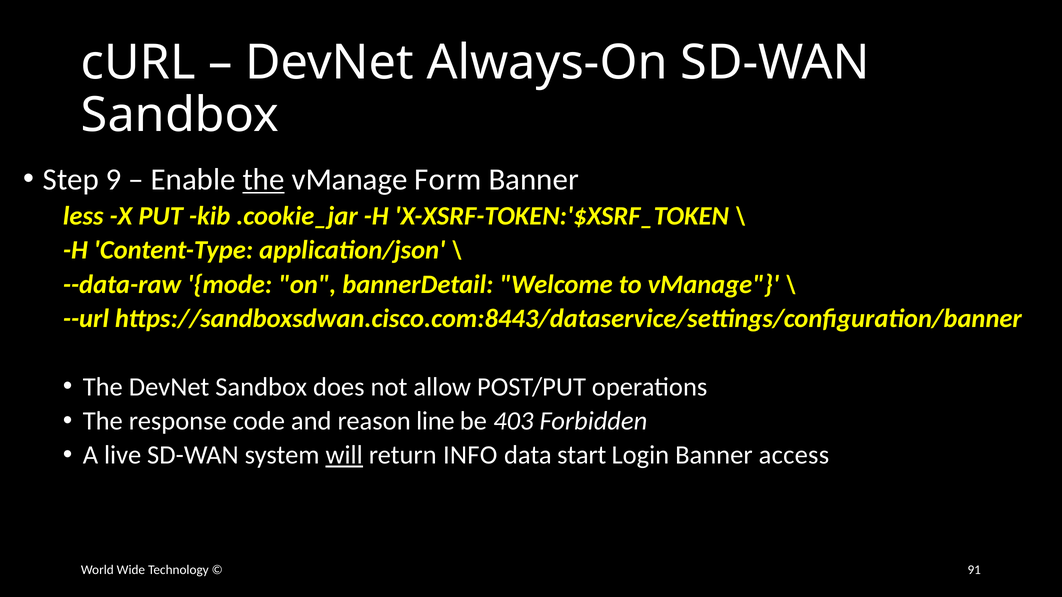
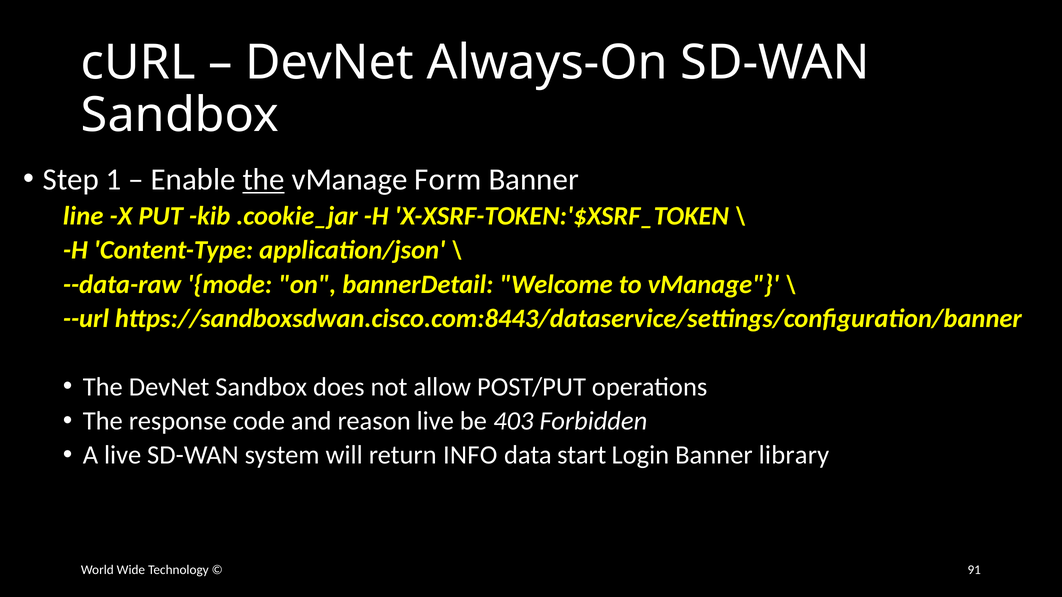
9: 9 -> 1 (114, 179)
less: less -> line (83, 216)
reason line: line -> live (435, 421)
will underline: present -> none (344, 455)
access: access -> library (794, 455)
